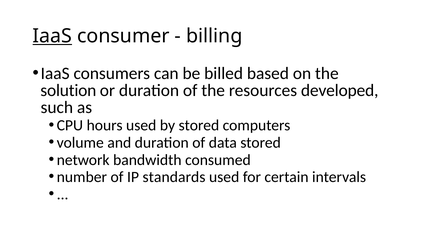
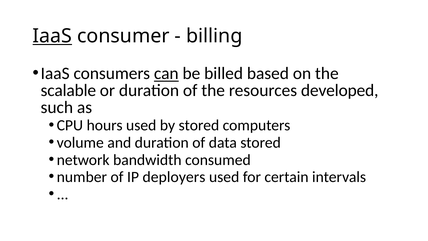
can underline: none -> present (166, 73)
solution: solution -> scalable (68, 90)
standards: standards -> deployers (174, 177)
